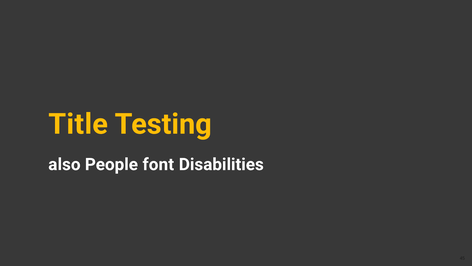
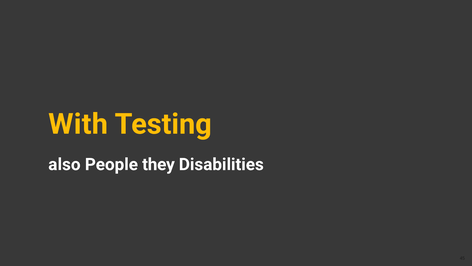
Title: Title -> With (78, 124)
font: font -> they (158, 164)
